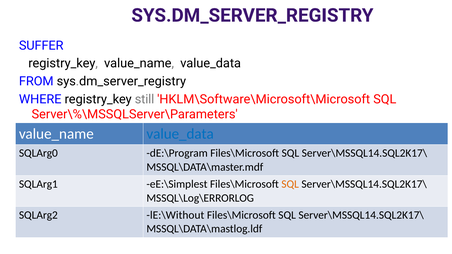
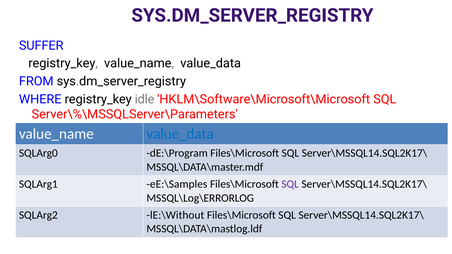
still: still -> idle (145, 99)
eE:\Simplest: eE:\Simplest -> eE:\Samples (177, 184)
SQL colour: orange -> purple (290, 184)
